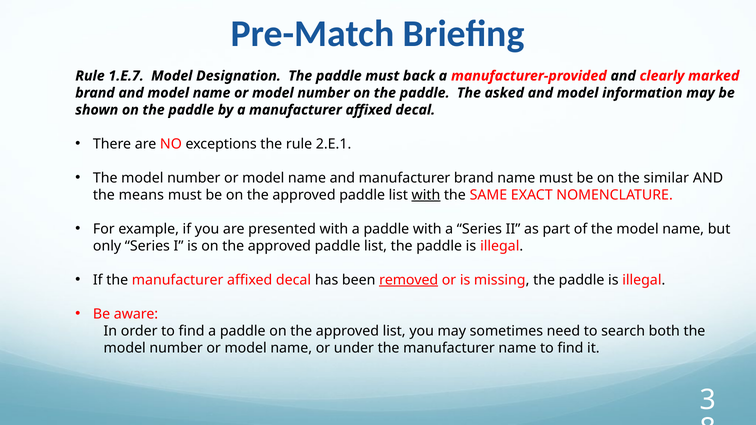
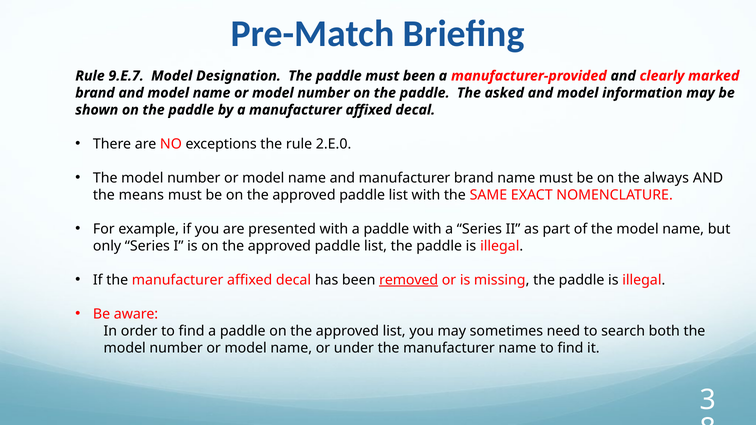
1.E.7: 1.E.7 -> 9.E.7 (126, 76)
must back: back -> been (419, 76)
2.E.1: 2.E.1 -> 2.E.0 (334, 144)
similar: similar -> always (666, 178)
with underline: present -> none (426, 195)
